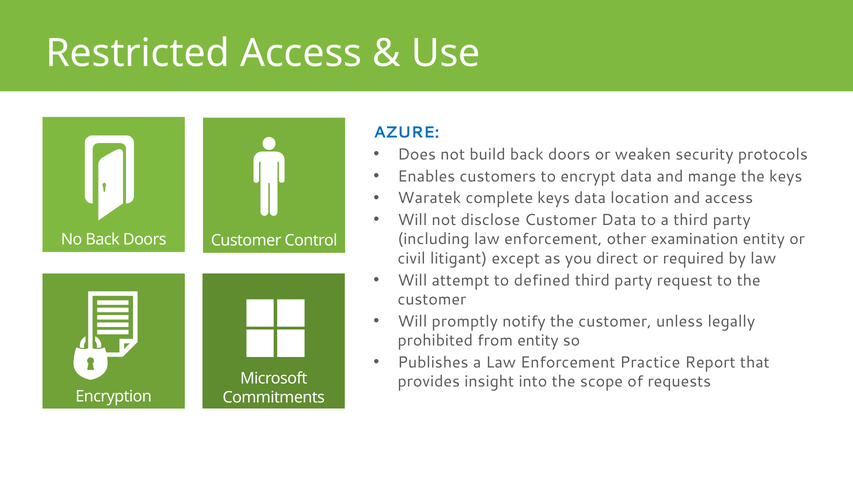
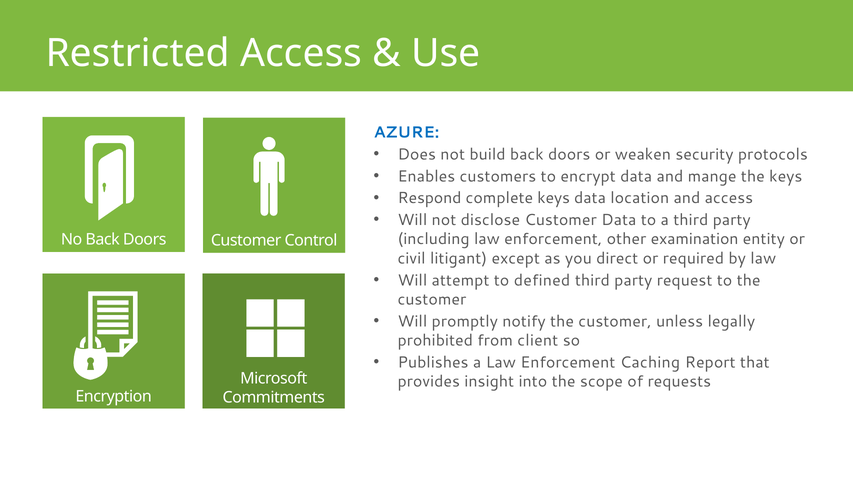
Waratek: Waratek -> Respond (429, 198)
from entity: entity -> client (538, 340)
Practice: Practice -> Caching (650, 362)
